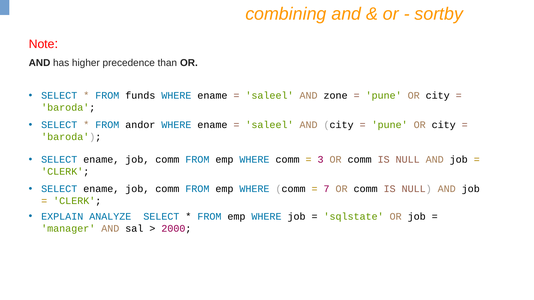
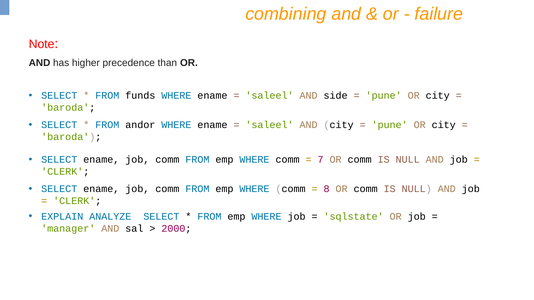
sortby: sortby -> failure (439, 14)
zone: zone -> side (336, 96)
3: 3 -> 7 (321, 160)
7: 7 -> 8 (327, 189)
